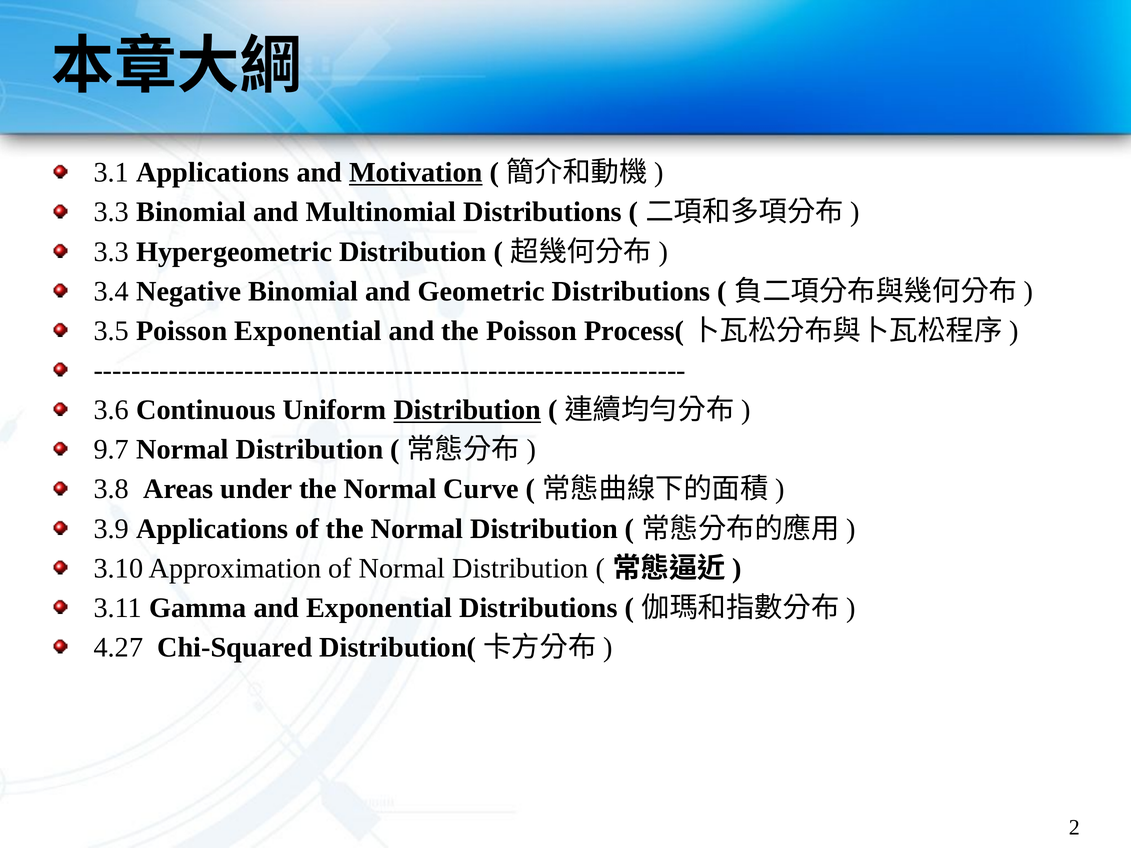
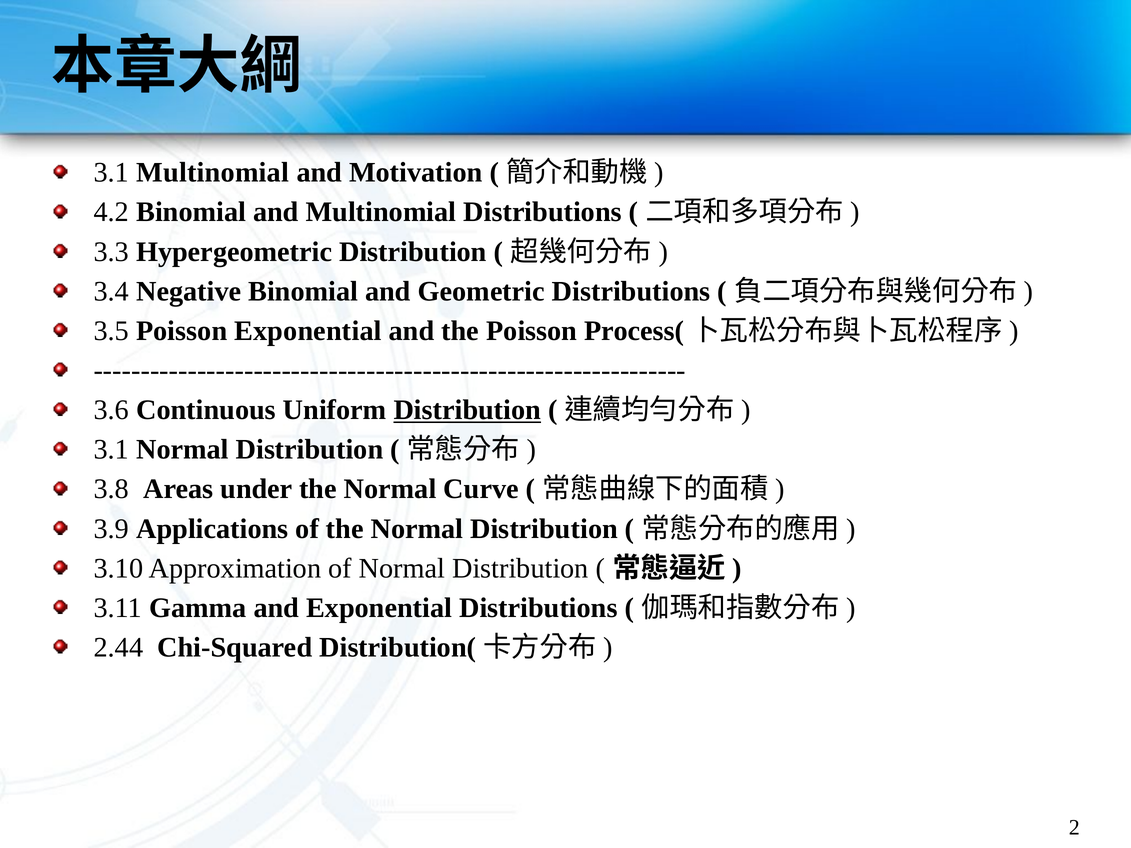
3.1 Applications: Applications -> Multinomial (213, 173)
Motivation underline: present -> none (416, 173)
3.3: 3.3 -> 4.2 (111, 212)
9.7: 9.7 -> 3.1 (111, 450)
4.27: 4.27 -> 2.44 (118, 648)
